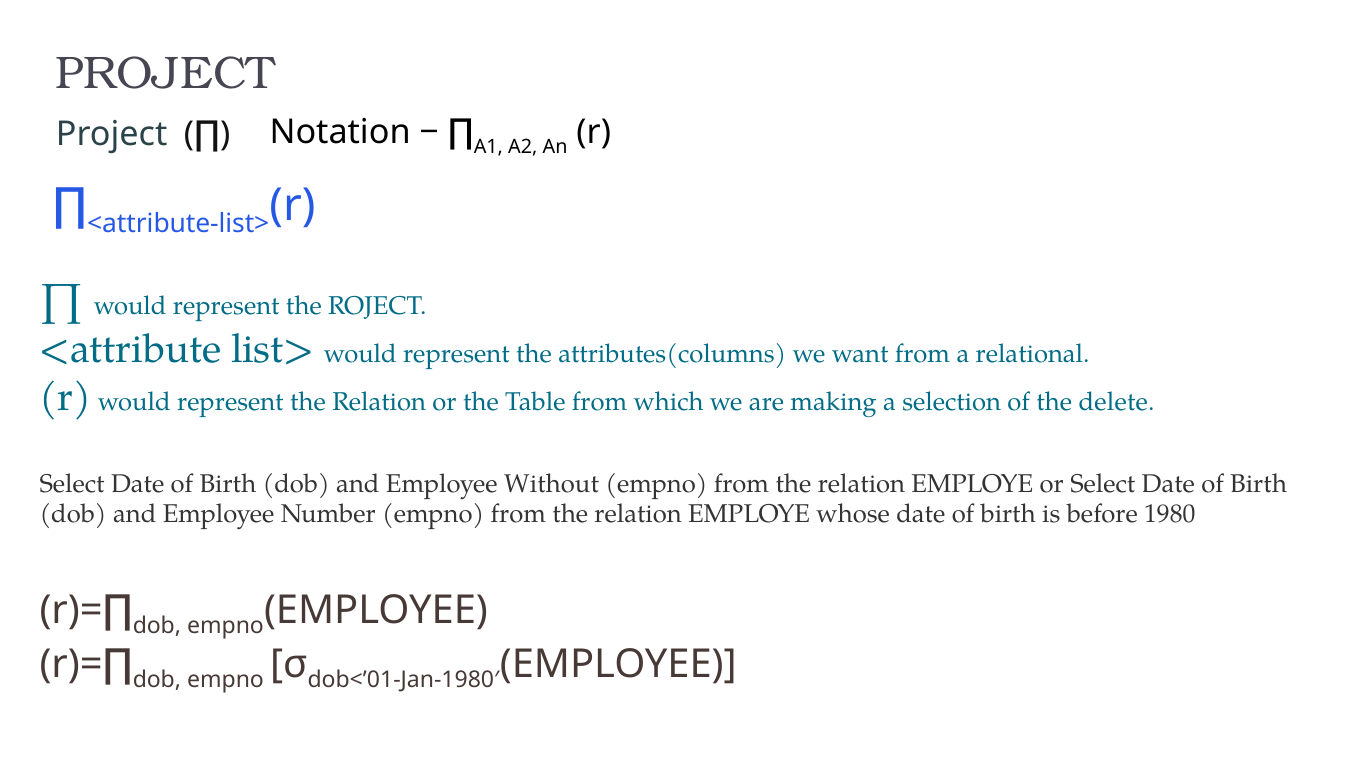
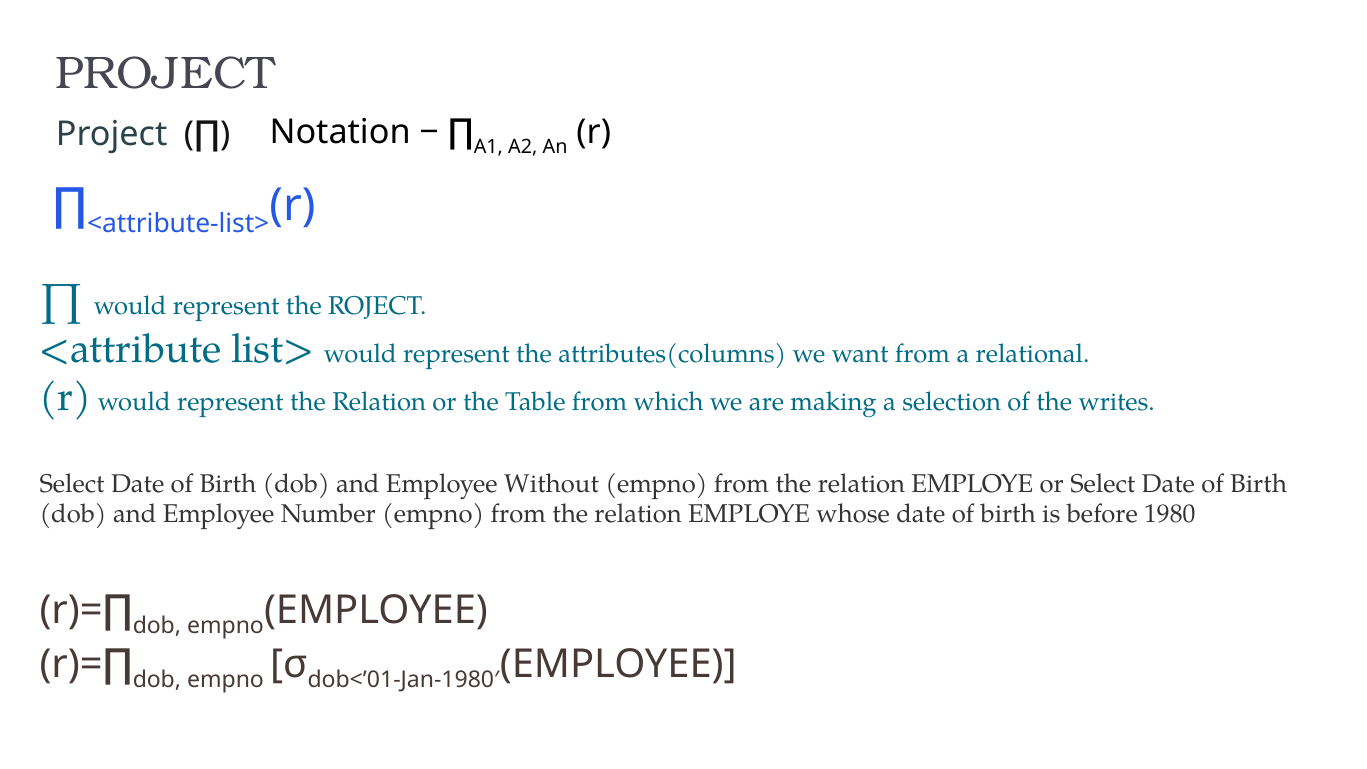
delete: delete -> writes (1117, 402)
